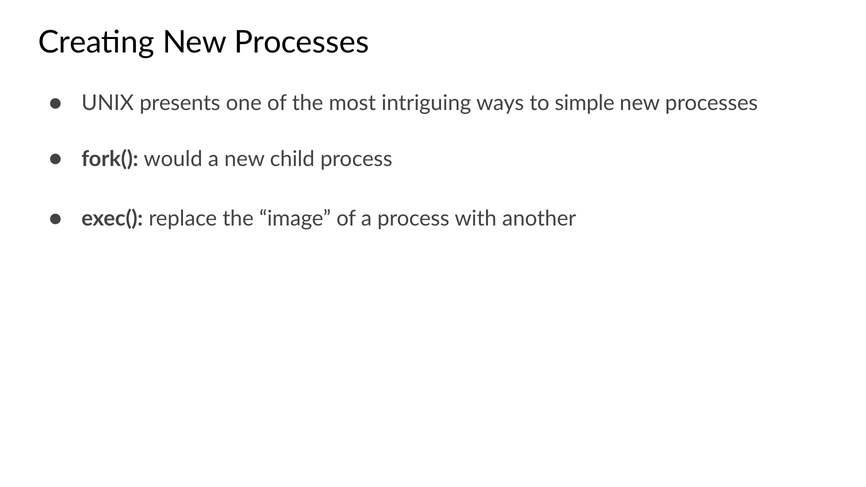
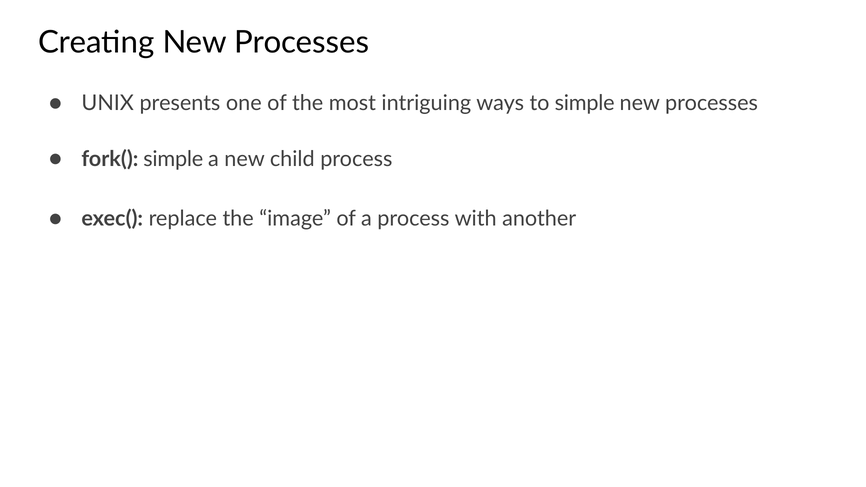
fork( would: would -> simple (173, 159)
